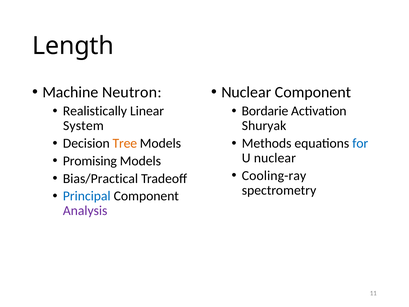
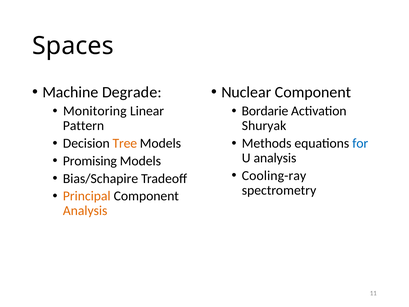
Length: Length -> Spaces (73, 46)
Neutron: Neutron -> Degrade (132, 92)
Realistically: Realistically -> Monitoring (95, 111)
System: System -> Pattern (83, 126)
U nuclear: nuclear -> analysis (275, 158)
Bias/Practical: Bias/Practical -> Bias/Schapire (100, 178)
Principal colour: blue -> orange (87, 196)
Analysis colour: purple -> orange (85, 211)
